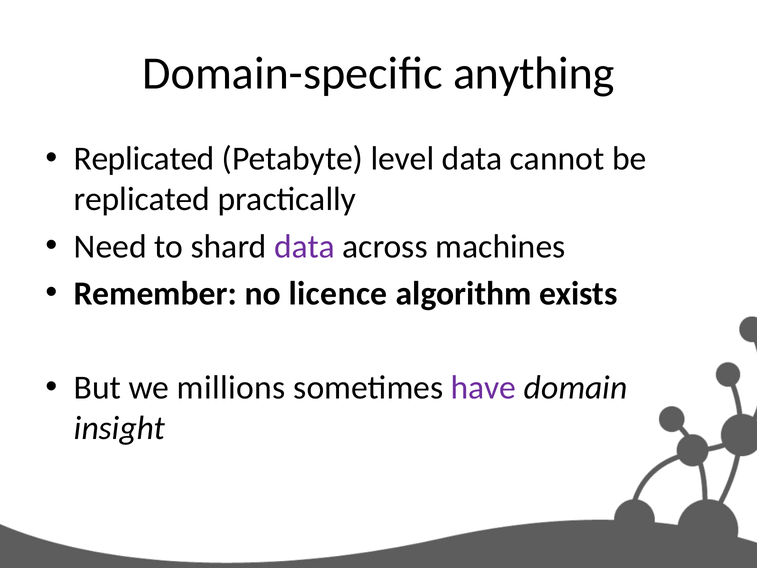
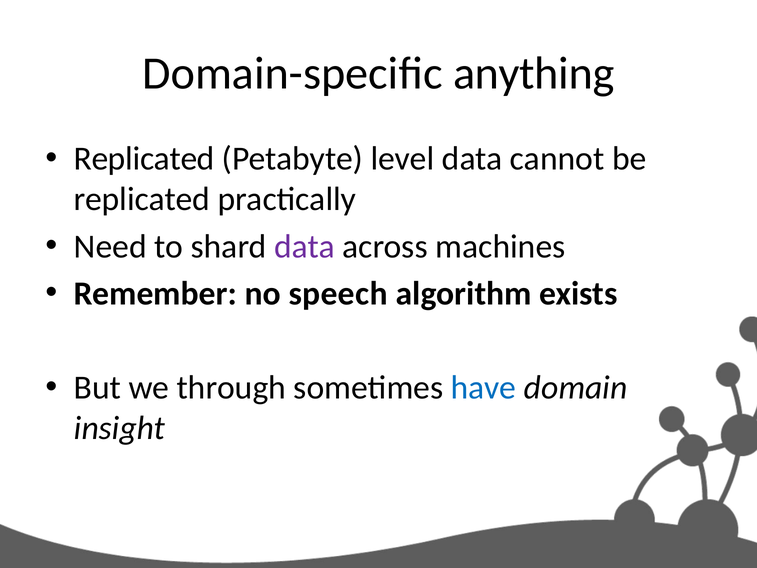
licence: licence -> speech (338, 293)
millions: millions -> through (231, 388)
have colour: purple -> blue (484, 388)
